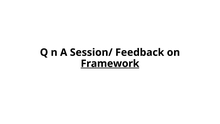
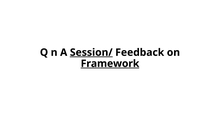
Session/ underline: none -> present (91, 52)
